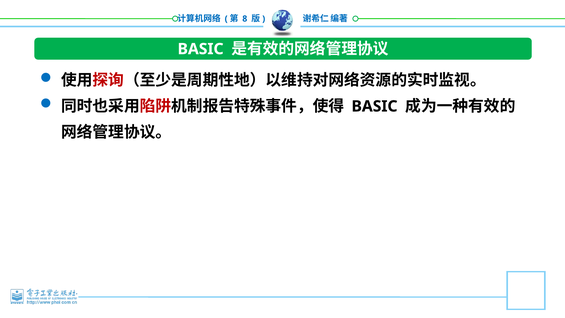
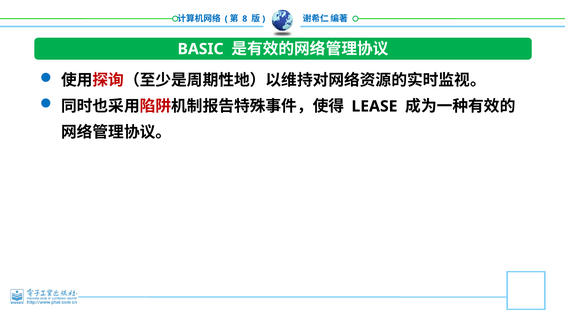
BASIC: BASIC -> LEASE (374, 106)
